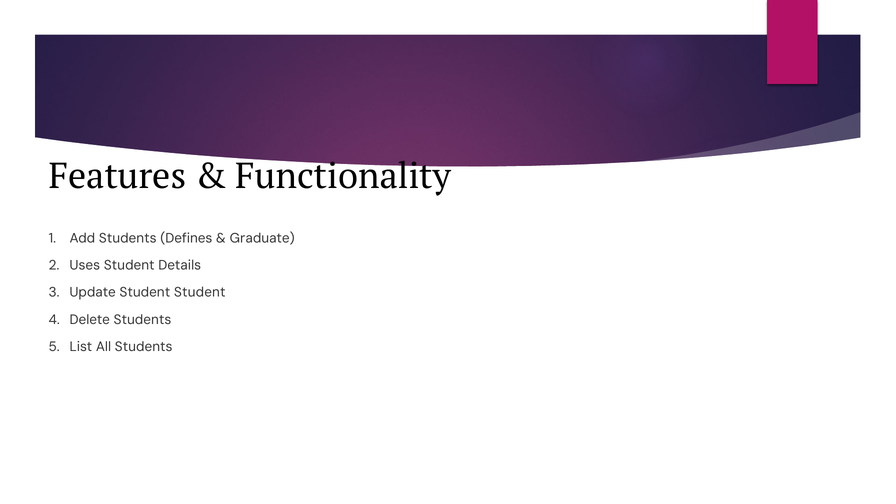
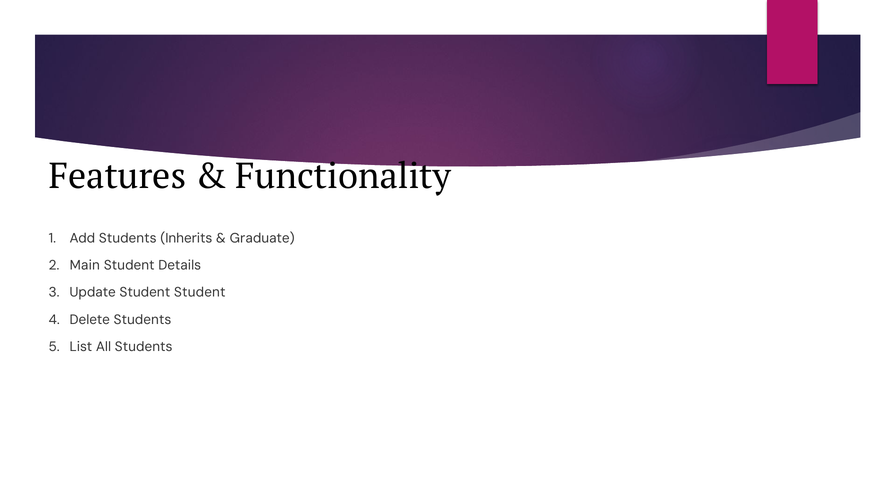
Defines: Defines -> Inherits (186, 238)
Uses: Uses -> Main (85, 265)
